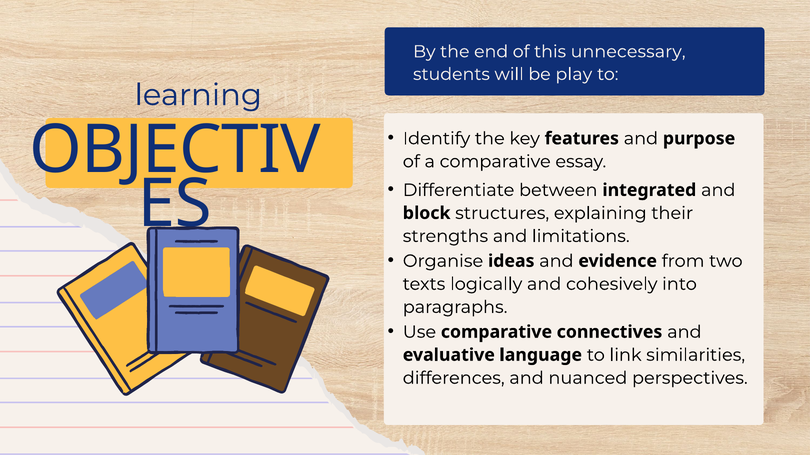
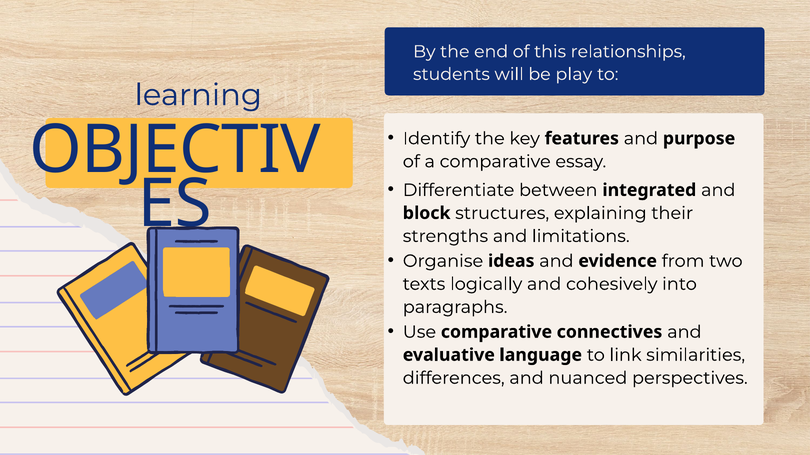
unnecessary: unnecessary -> relationships (628, 52)
